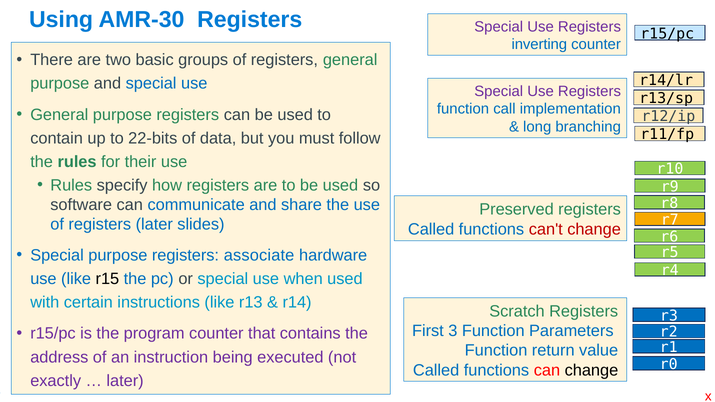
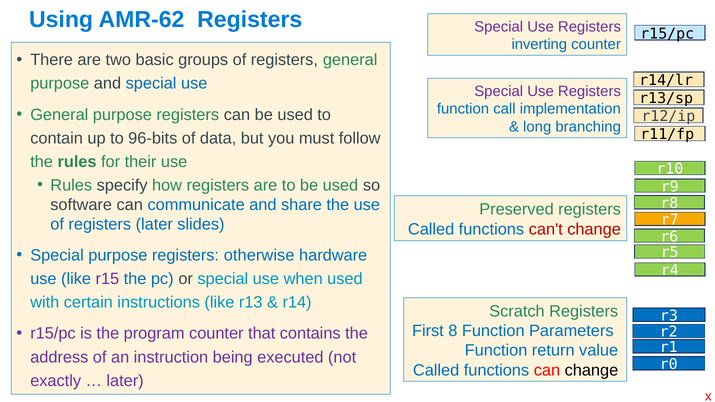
AMR-30: AMR-30 -> AMR-62 (142, 20)
22-bits: 22-bits -> 96-bits (153, 138)
associate: associate -> otherwise (259, 256)
r15 colour: black -> purple (107, 279)
3: 3 -> 8 (453, 331)
